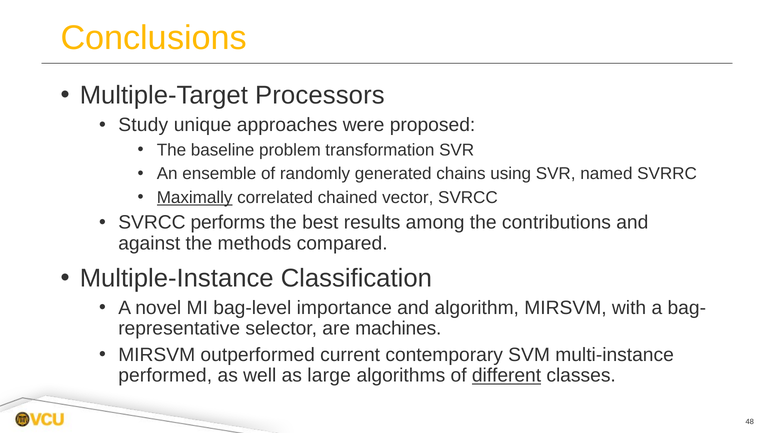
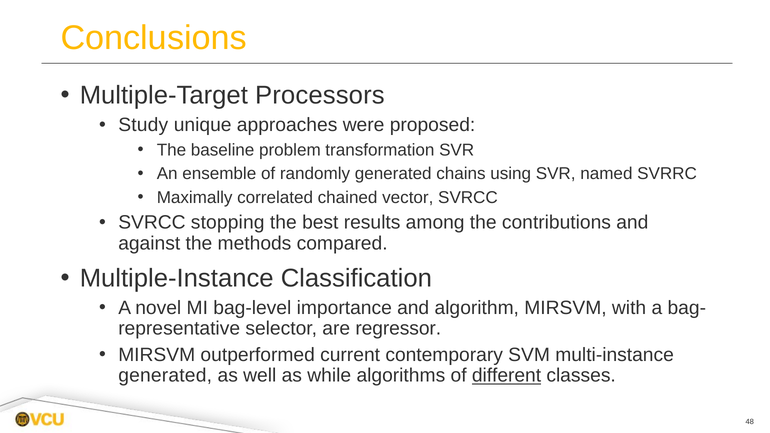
Maximally underline: present -> none (195, 198)
performs: performs -> stopping (228, 223)
machines: machines -> regressor (398, 329)
performed: performed -> generated (165, 376)
large: large -> while (329, 376)
